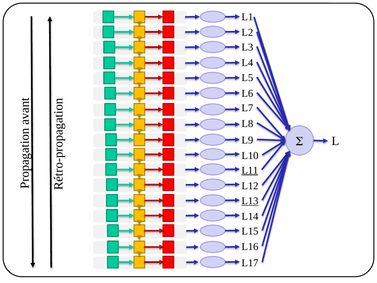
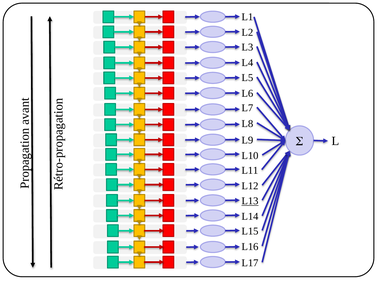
L11 underline: present -> none (250, 170)
